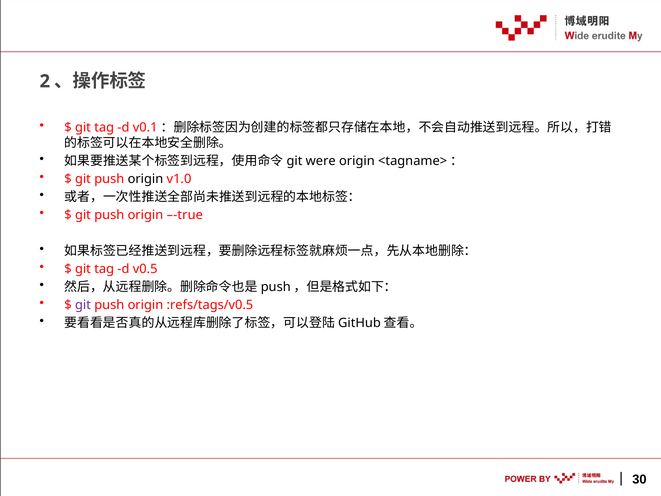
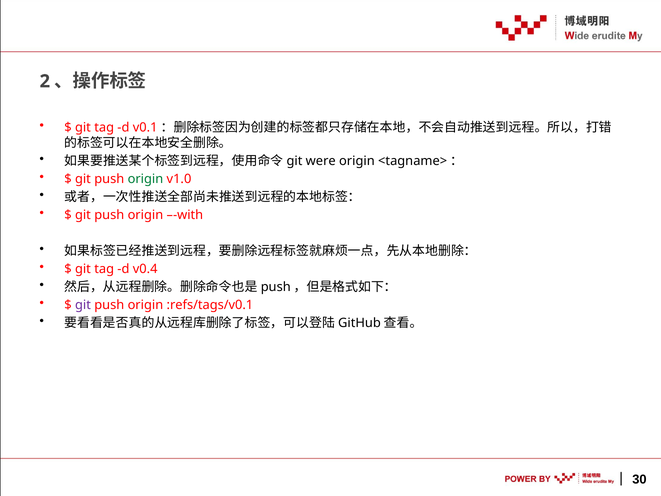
origin colour: black -> green (145, 179)
–-true: –-true -> –-with (185, 215)
v0.5: v0.5 -> v0.4 (145, 269)
:refs/tags/v0.5: :refs/tags/v0.5 -> :refs/tags/v0.1 (210, 305)
